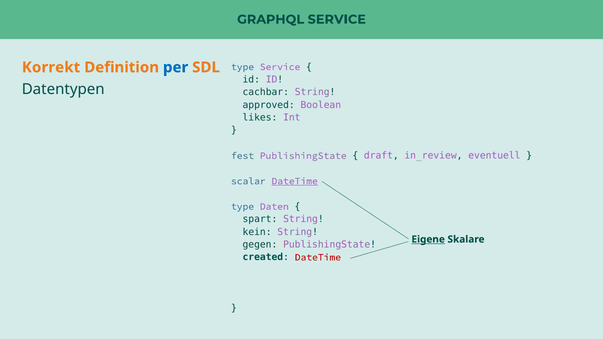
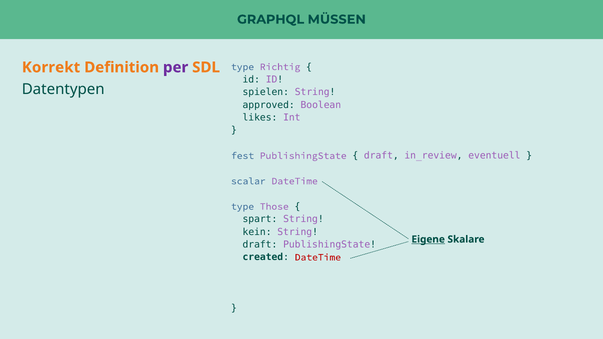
GRAPHQL SERVICE: SERVICE -> MÜSSEN (337, 19)
type Service: Service -> Richtig (280, 67)
per colour: blue -> purple (176, 67)
cachbar: cachbar -> spielen (266, 92)
DateTime underline: present -> none (295, 181)
Daten: Daten -> Those (274, 207)
gegen: gegen -> draft (260, 245)
